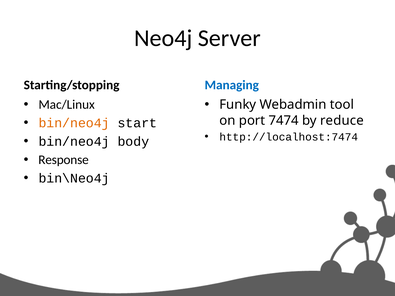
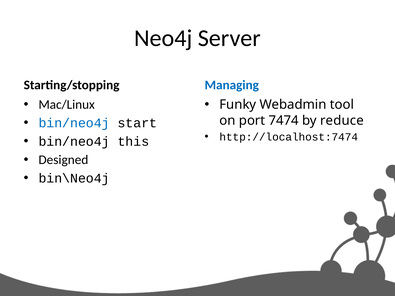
bin/neo4j colour: orange -> blue (74, 123)
body: body -> this (133, 142)
Response: Response -> Designed (63, 160)
